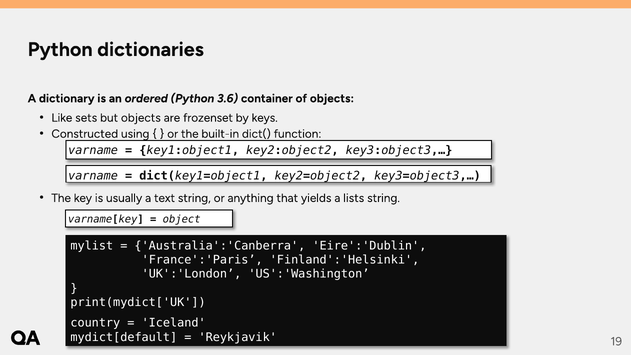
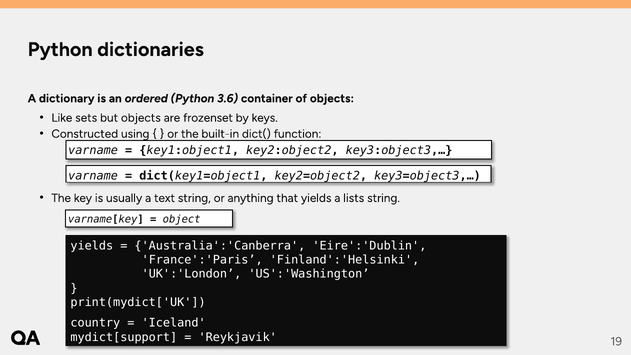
mylist: mylist -> yields (92, 246)
mydict[default: mydict[default -> mydict[support (124, 337)
